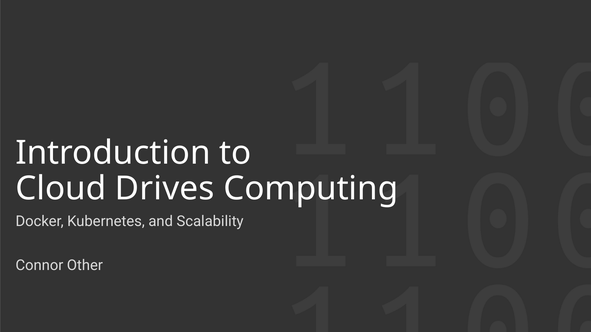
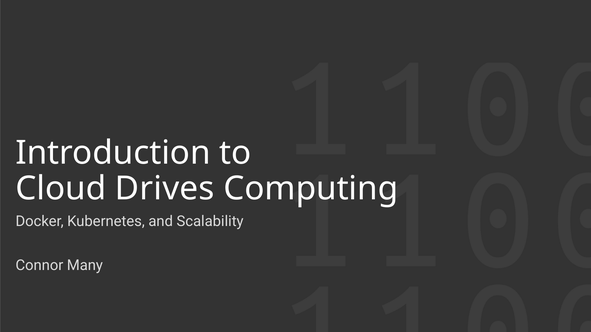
Other: Other -> Many (85, 266)
